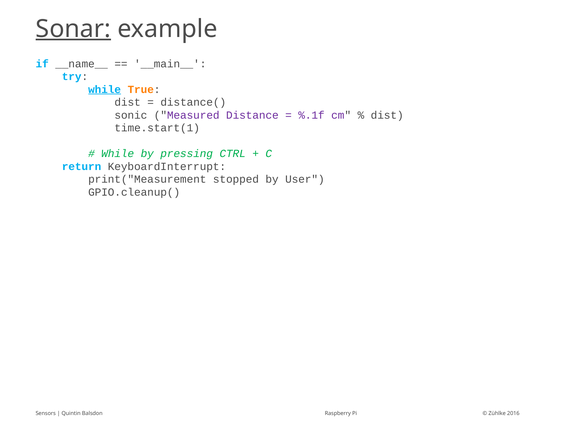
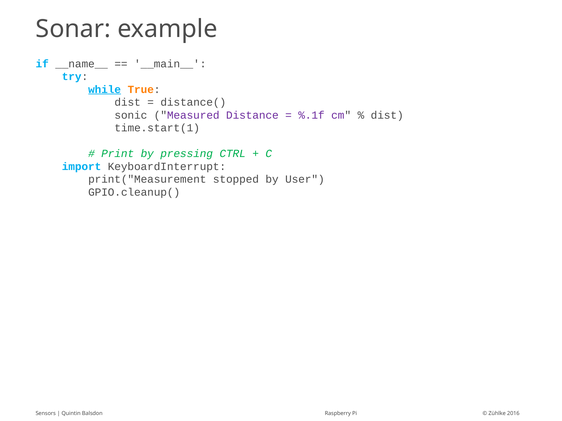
Sonar underline: present -> none (73, 29)
While: While -> Print (118, 154)
return: return -> import (82, 167)
